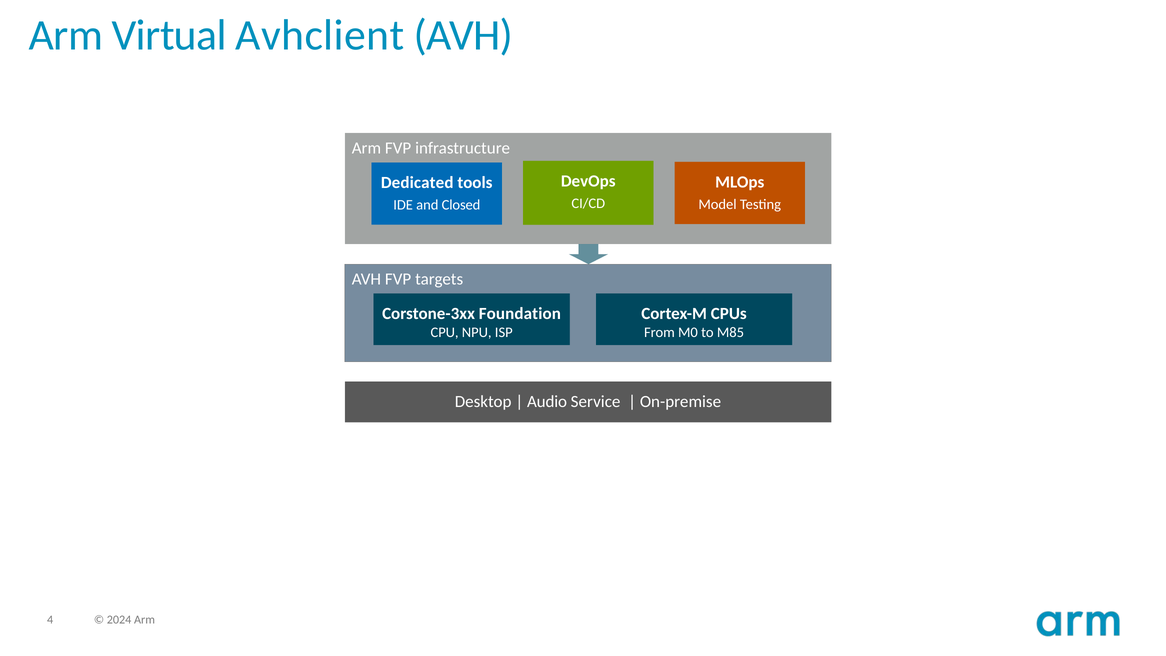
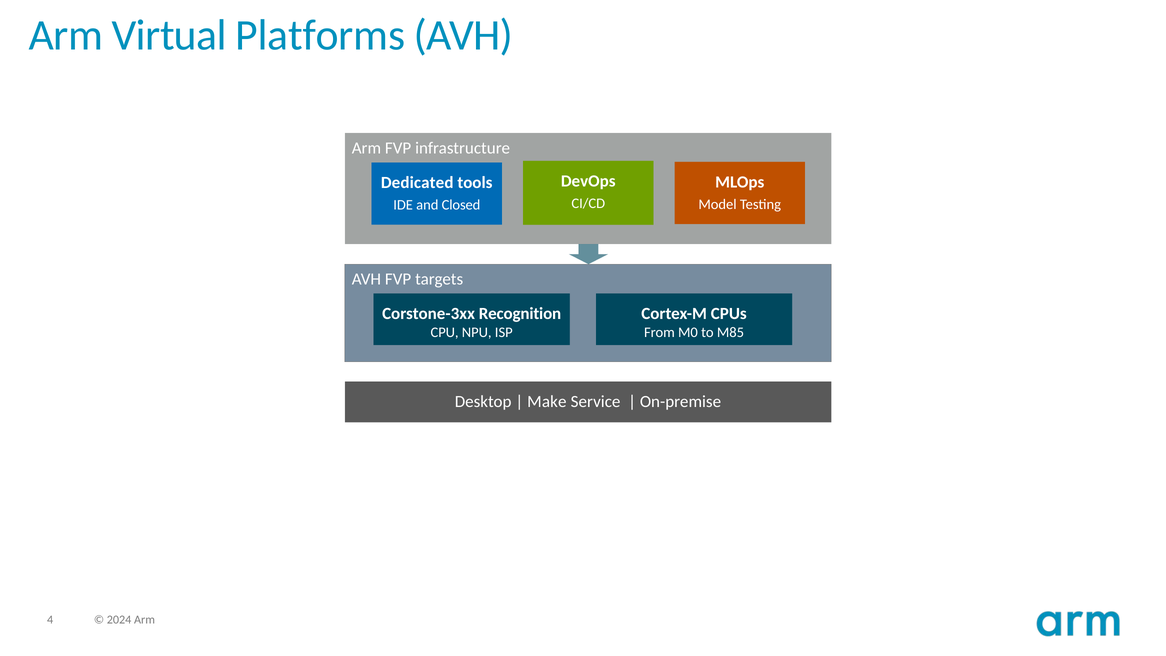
Avhclient: Avhclient -> Platforms (320, 35)
Foundation: Foundation -> Recognition (520, 313)
Audio: Audio -> Make (547, 402)
